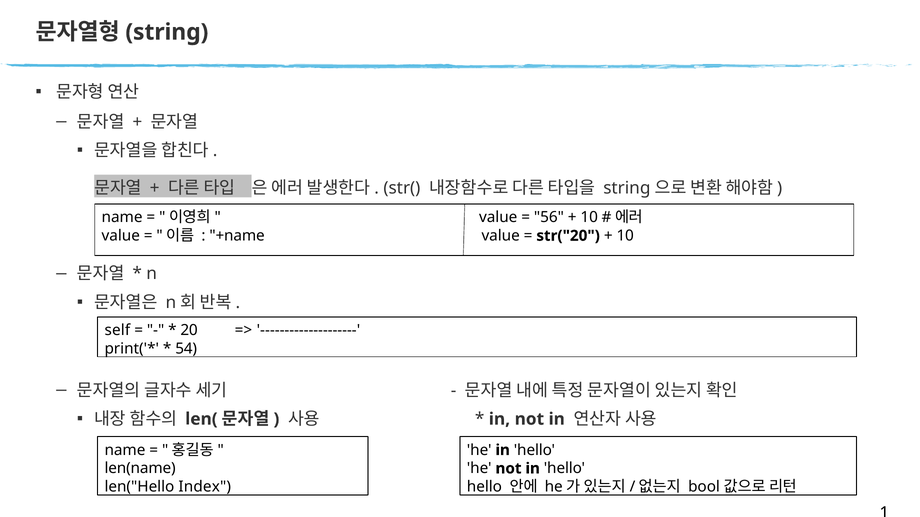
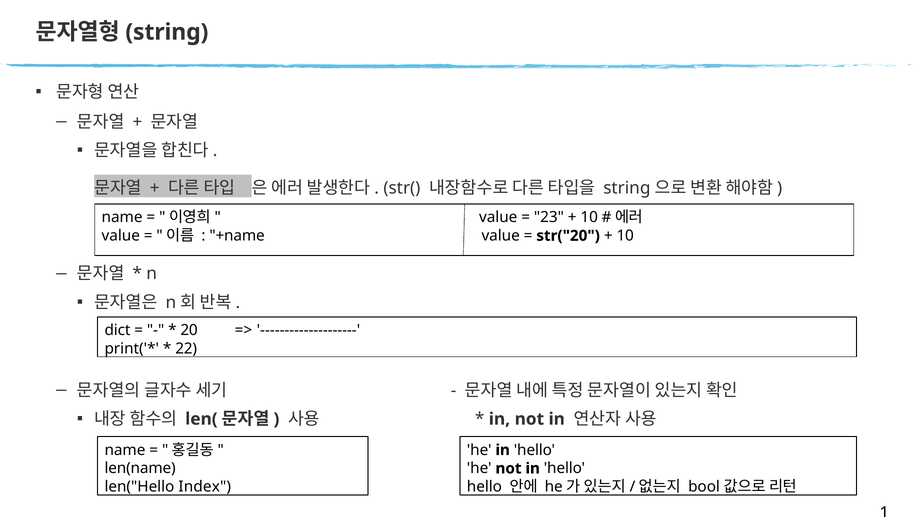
56: 56 -> 23 (549, 218)
self: self -> dict (117, 331)
54: 54 -> 22 (186, 349)
